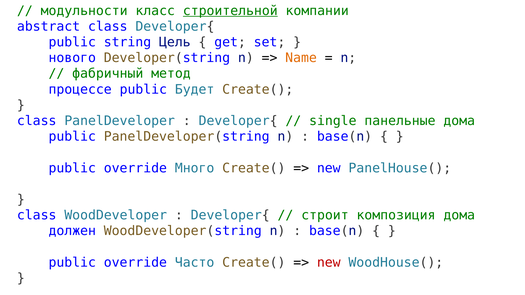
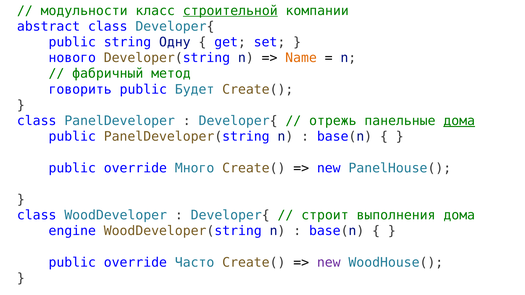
Цель: Цель -> Одну (175, 42)
процессе: процессе -> говорить (80, 89)
single: single -> отрежь (333, 121)
дома underline: none -> present (459, 121)
композиция: композиция -> выполнения (396, 215)
должен: должен -> engine (72, 231)
new colour: red -> purple (329, 263)
